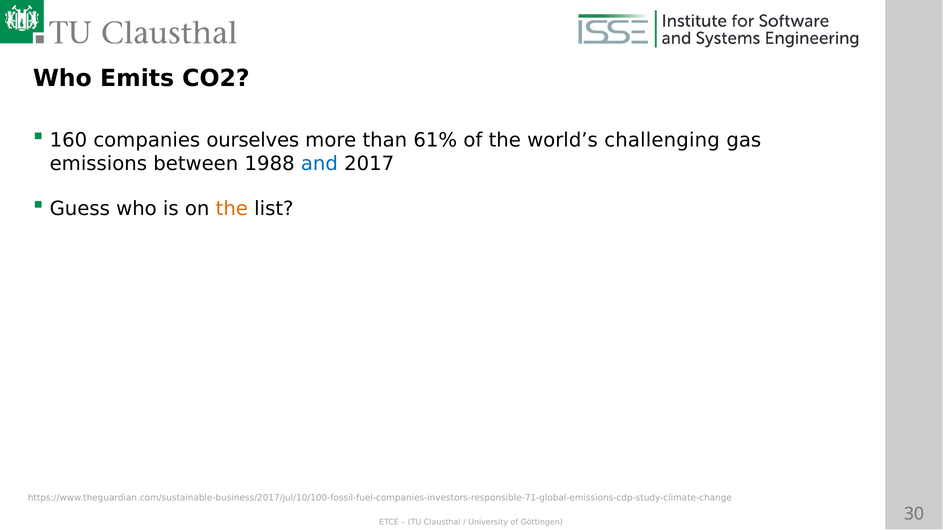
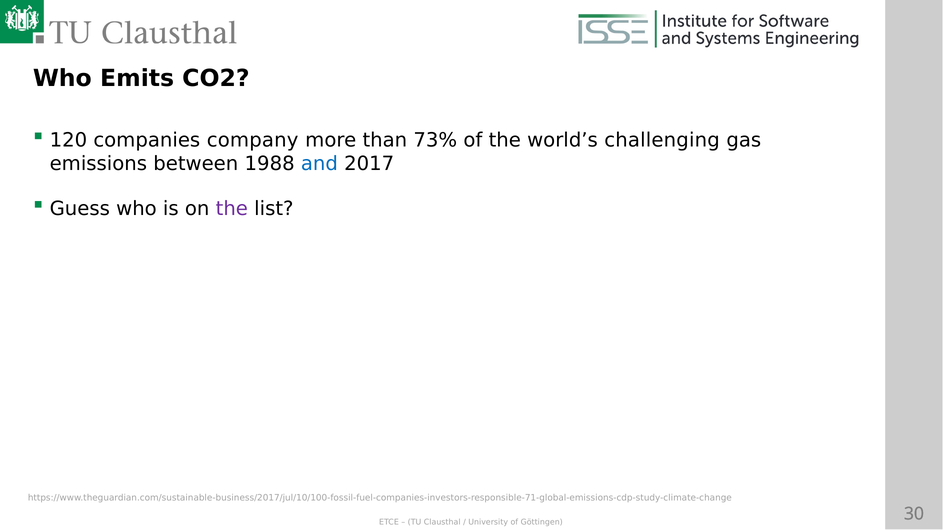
160: 160 -> 120 (68, 140)
ourselves: ourselves -> company (253, 140)
61%: 61% -> 73% (435, 140)
the colour: orange -> purple (232, 209)
